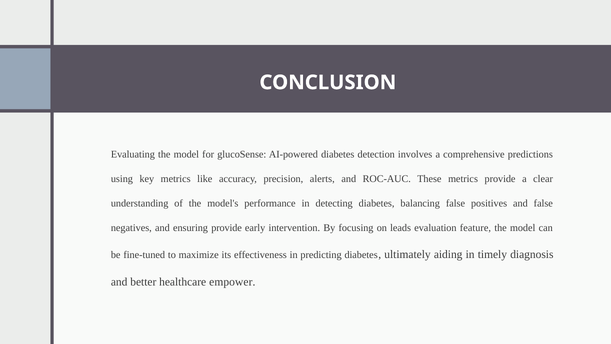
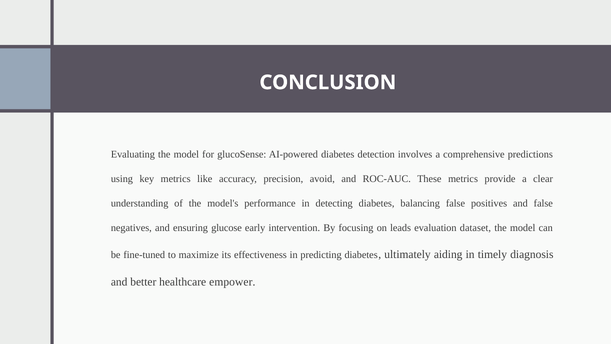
alerts: alerts -> avoid (322, 179)
ensuring provide: provide -> glucose (227, 228)
feature: feature -> dataset (475, 228)
